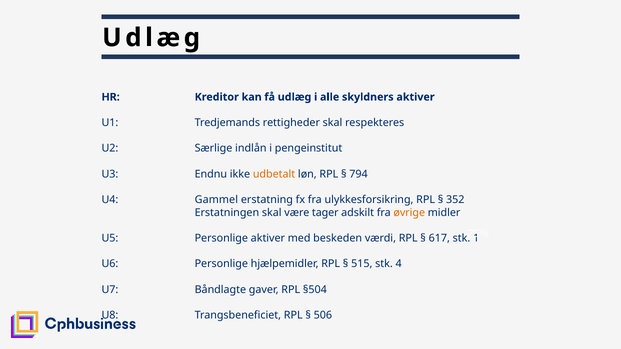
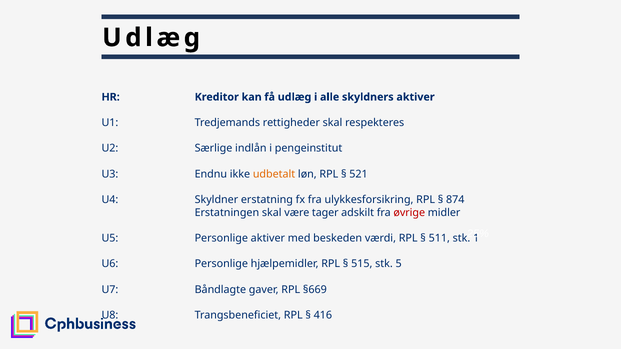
794: 794 -> 521 (359, 174)
Gammel: Gammel -> Skyldner (216, 200)
352: 352 -> 874 (455, 200)
øvrige colour: orange -> red (409, 213)
617: 617 -> 511 (439, 238)
4: 4 -> 5 (399, 264)
§504: §504 -> §669 (315, 290)
506: 506 -> 416 (323, 316)
